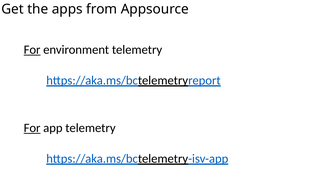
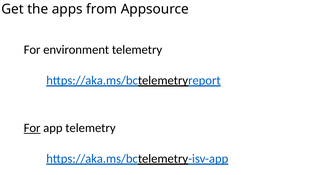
For underline: present -> none (32, 50)
